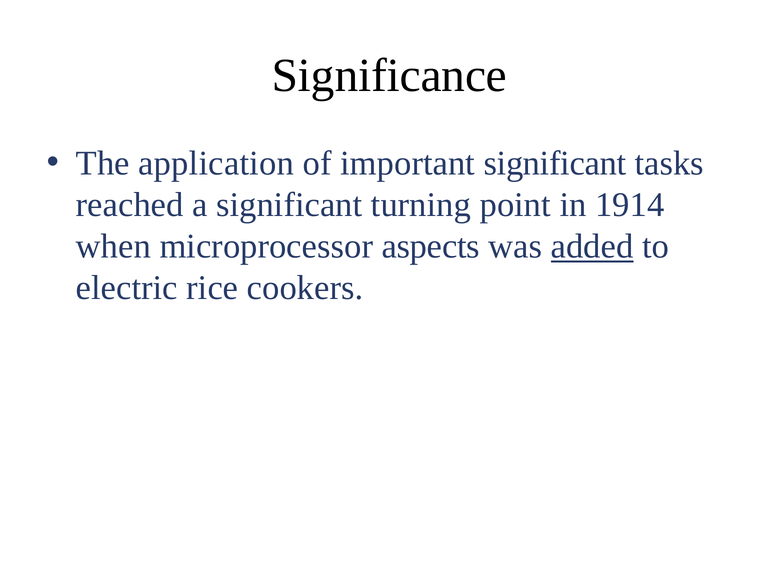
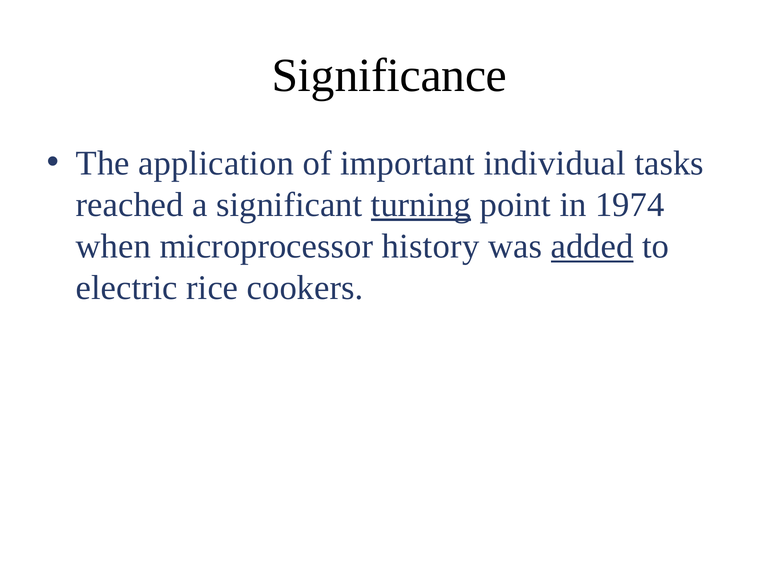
important significant: significant -> individual (555, 163)
turning underline: none -> present (421, 205)
1914: 1914 -> 1974 (630, 205)
aspects: aspects -> history (430, 247)
